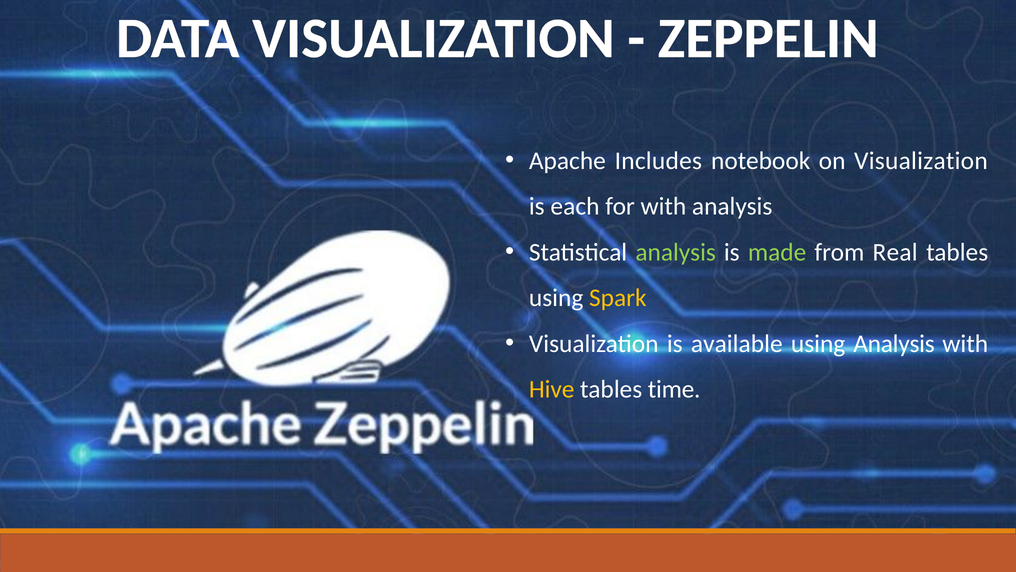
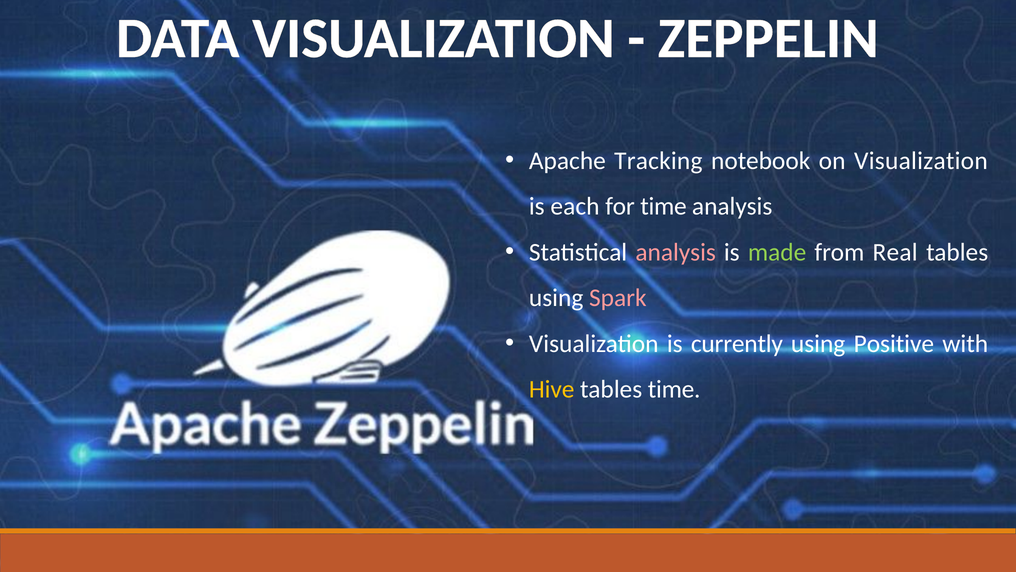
Includes: Includes -> Tracking (658, 161)
for with: with -> time (664, 206)
analysis colour: light green -> pink (676, 252)
Spark colour: yellow -> pink (618, 298)
available: available -> currently (737, 343)
using Analysis: Analysis -> Positive (894, 343)
